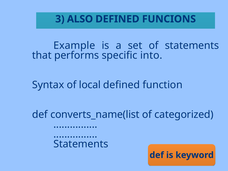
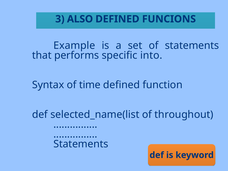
local: local -> time (90, 85)
converts_name(list: converts_name(list -> selected_name(list (95, 114)
categorized: categorized -> throughout (184, 114)
